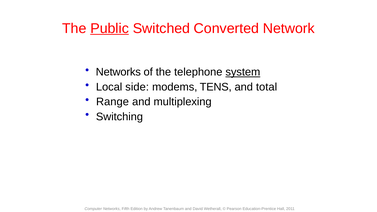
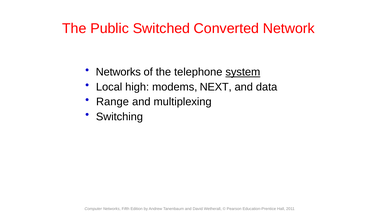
Public underline: present -> none (110, 28)
side: side -> high (137, 87)
TENS: TENS -> NEXT (216, 87)
total: total -> data (267, 87)
